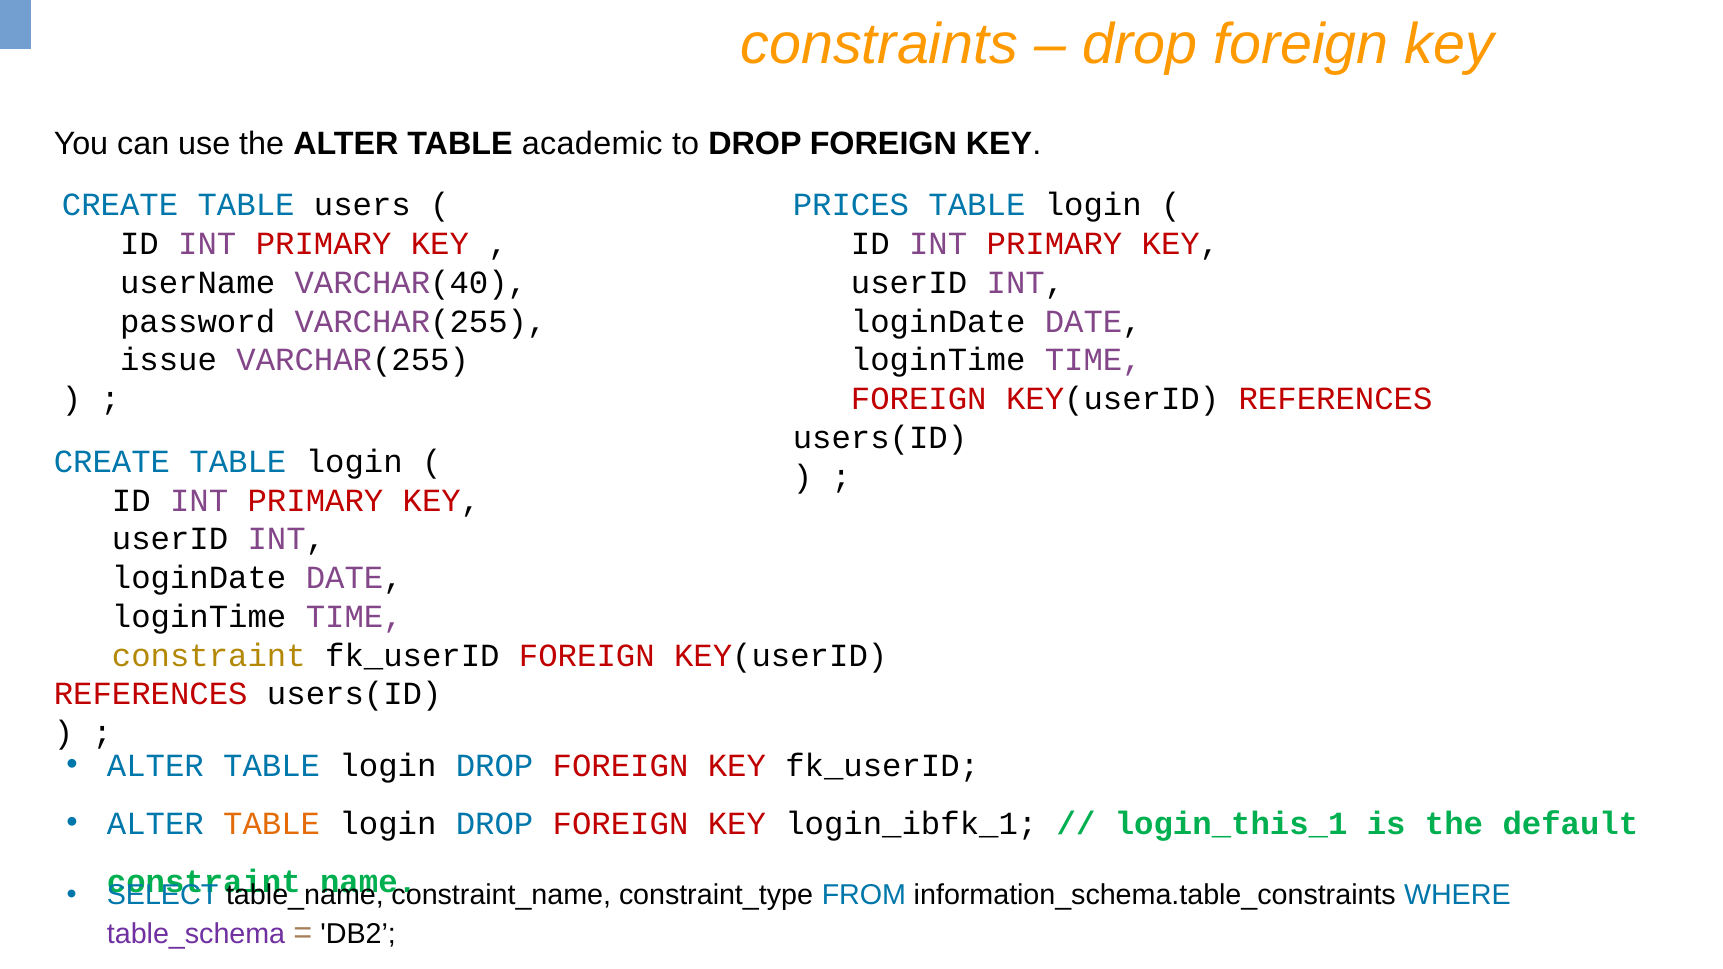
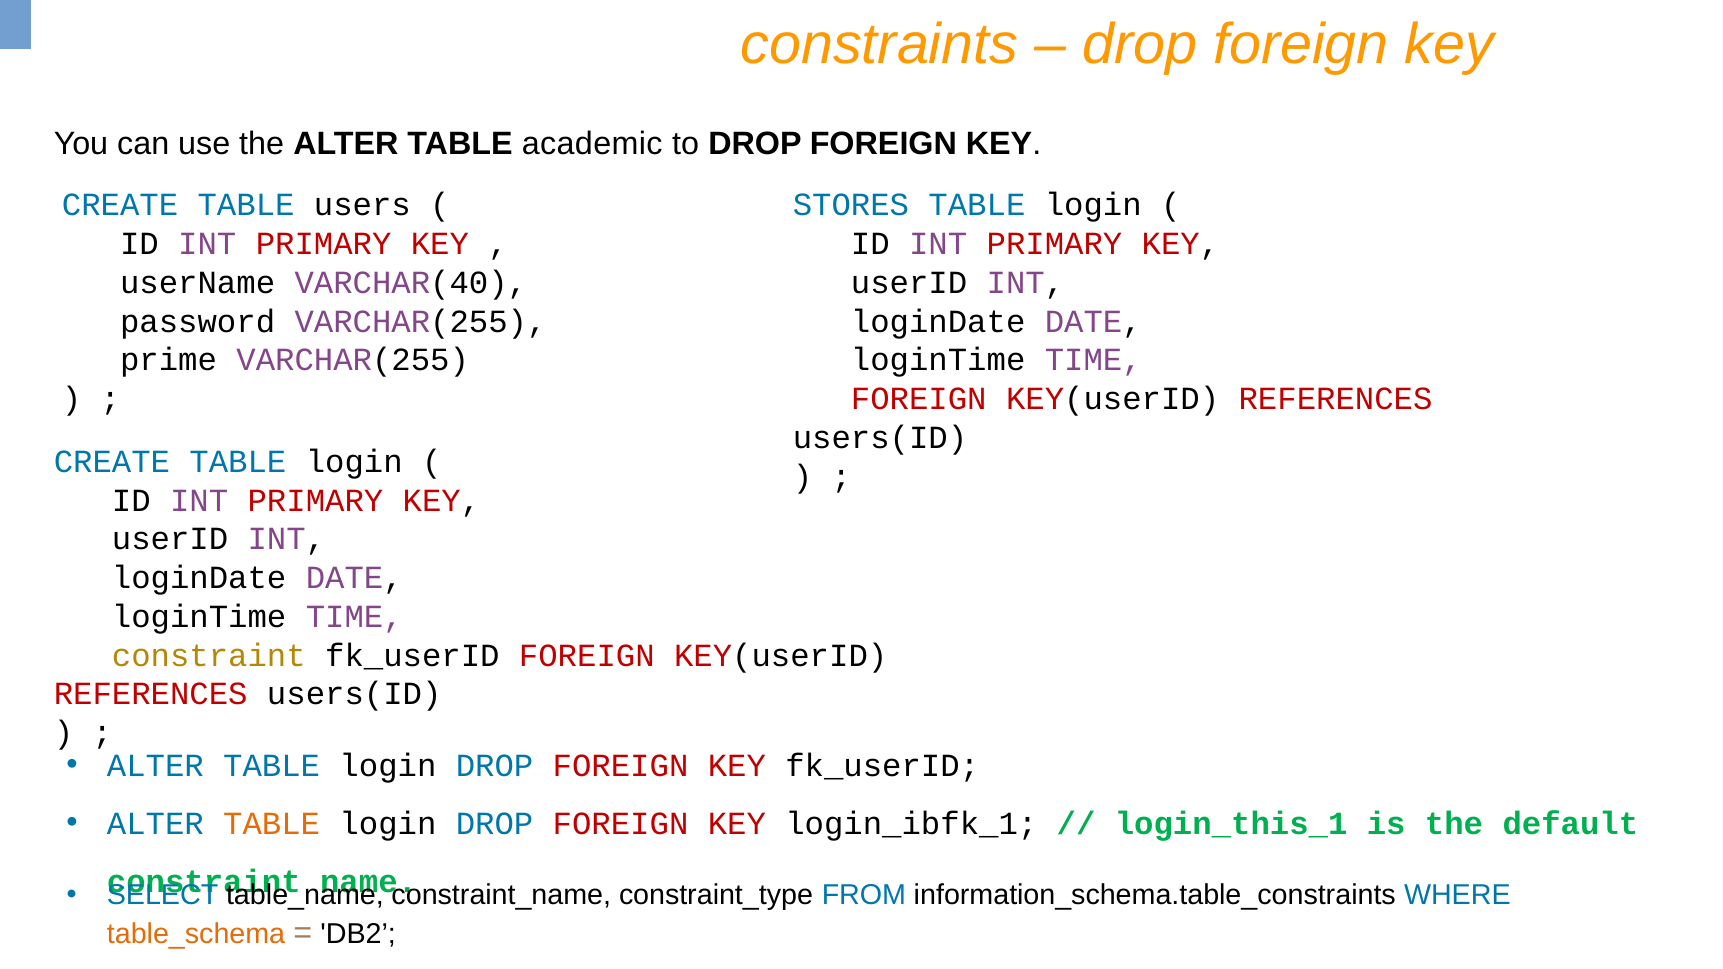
PRICES: PRICES -> STORES (851, 205)
issue: issue -> prime (169, 360)
table_schema colour: purple -> orange (196, 934)
